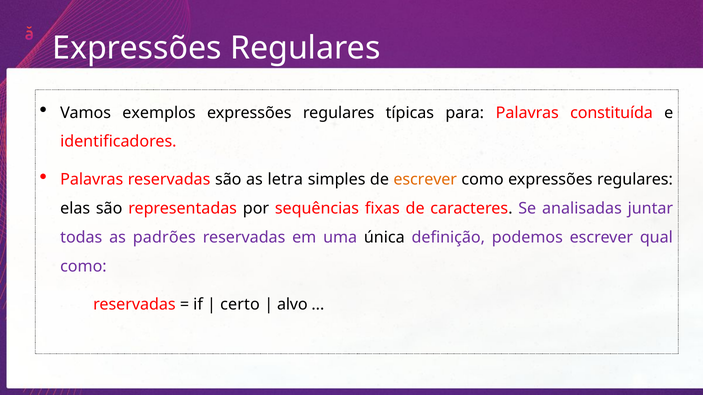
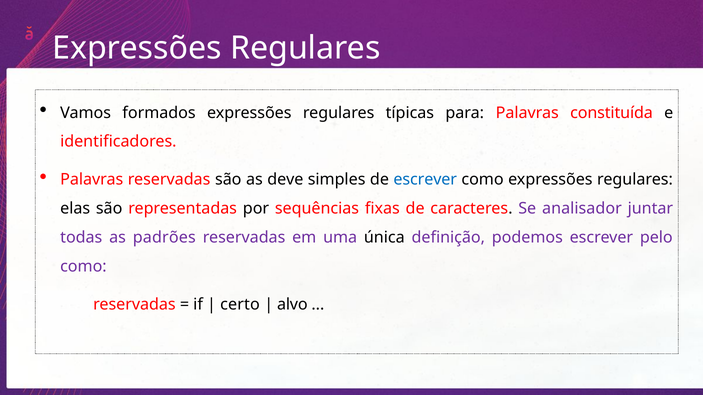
exemplos: exemplos -> formados (159, 113)
letra: letra -> deve (285, 180)
escrever colour: orange -> blue (425, 180)
analisadas: analisadas -> analisador (582, 209)
qual: qual -> pelo (656, 238)
